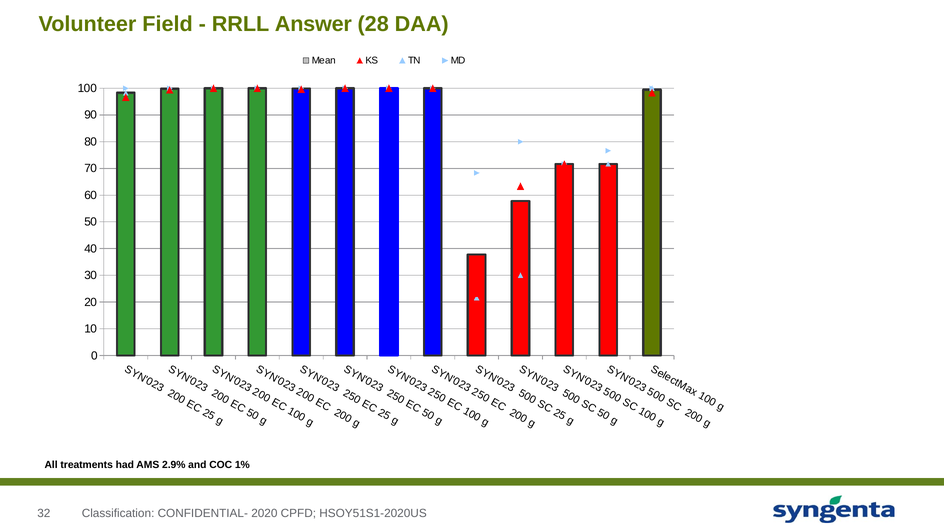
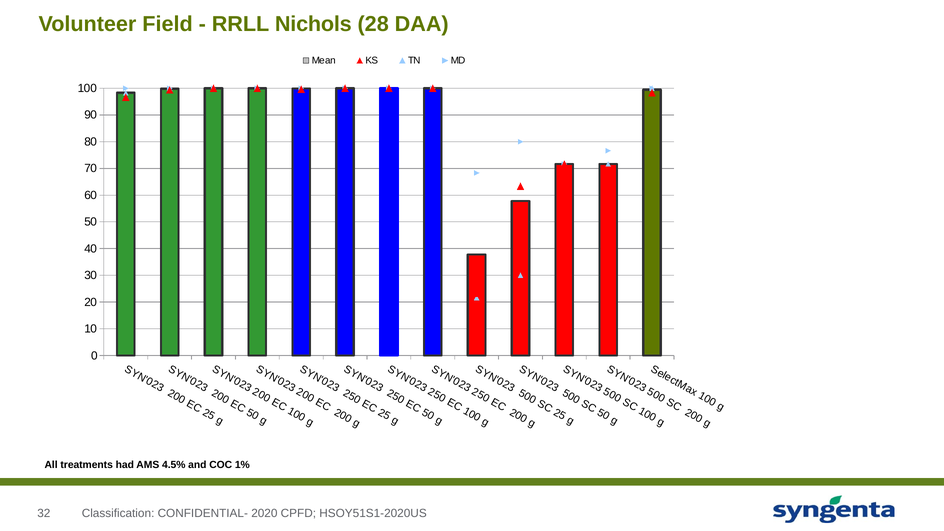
Answer: Answer -> Nichols (313, 24)
2.9%: 2.9% -> 4.5% (174, 465)
